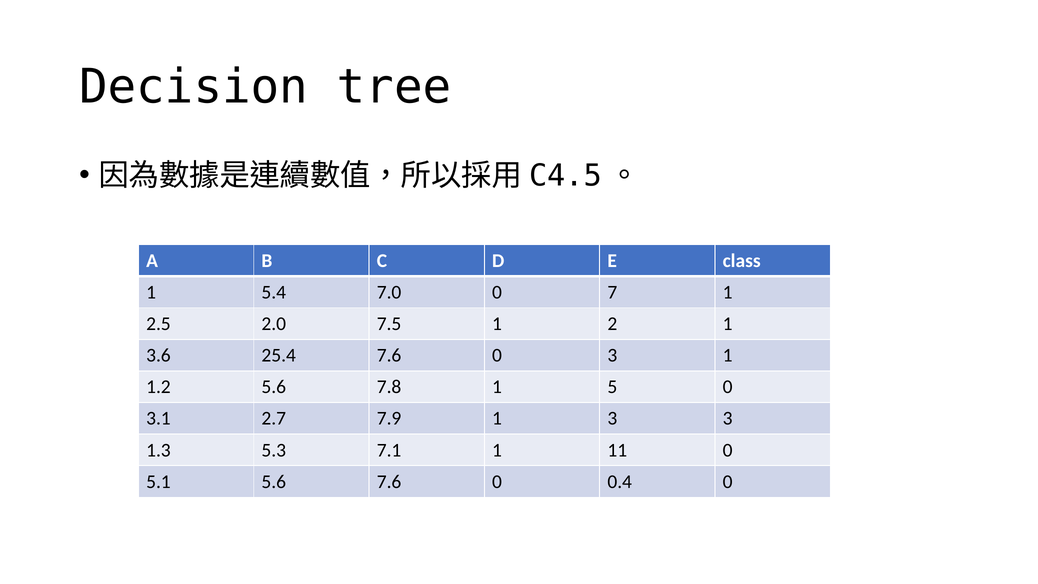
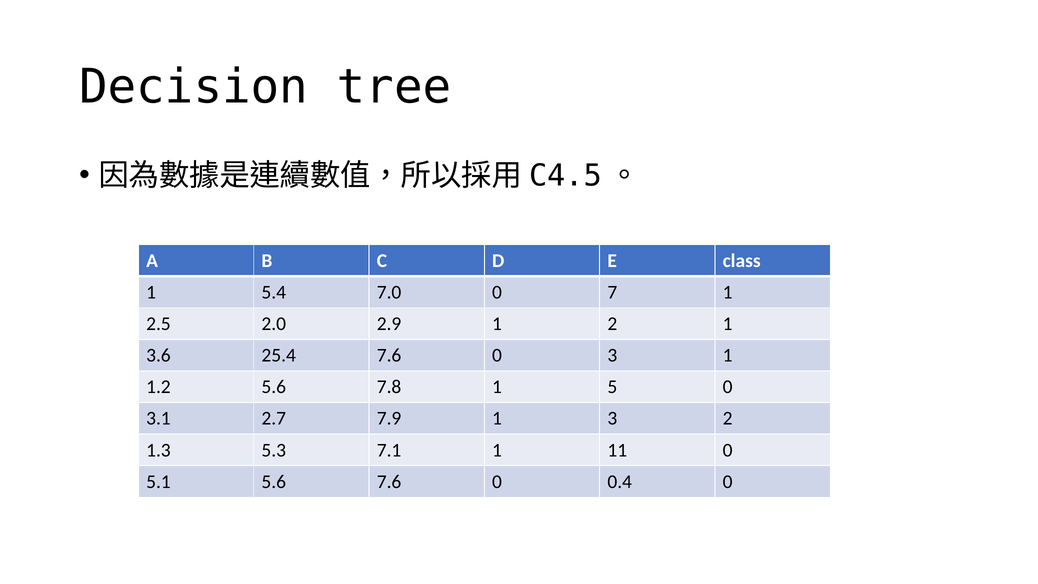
7.5: 7.5 -> 2.9 (389, 324)
3 3: 3 -> 2 (728, 418)
